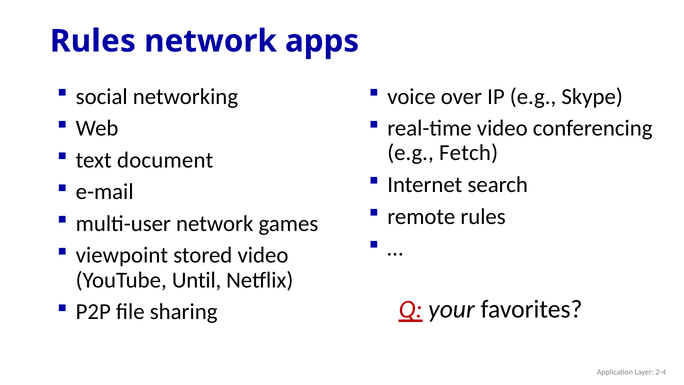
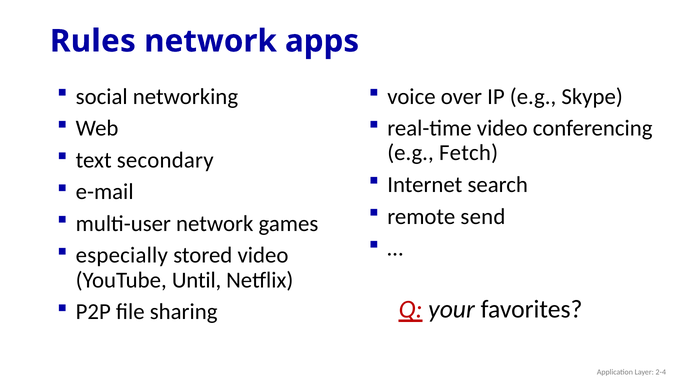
document: document -> secondary (165, 160)
remote rules: rules -> send (483, 216)
viewpoint: viewpoint -> especially (122, 255)
